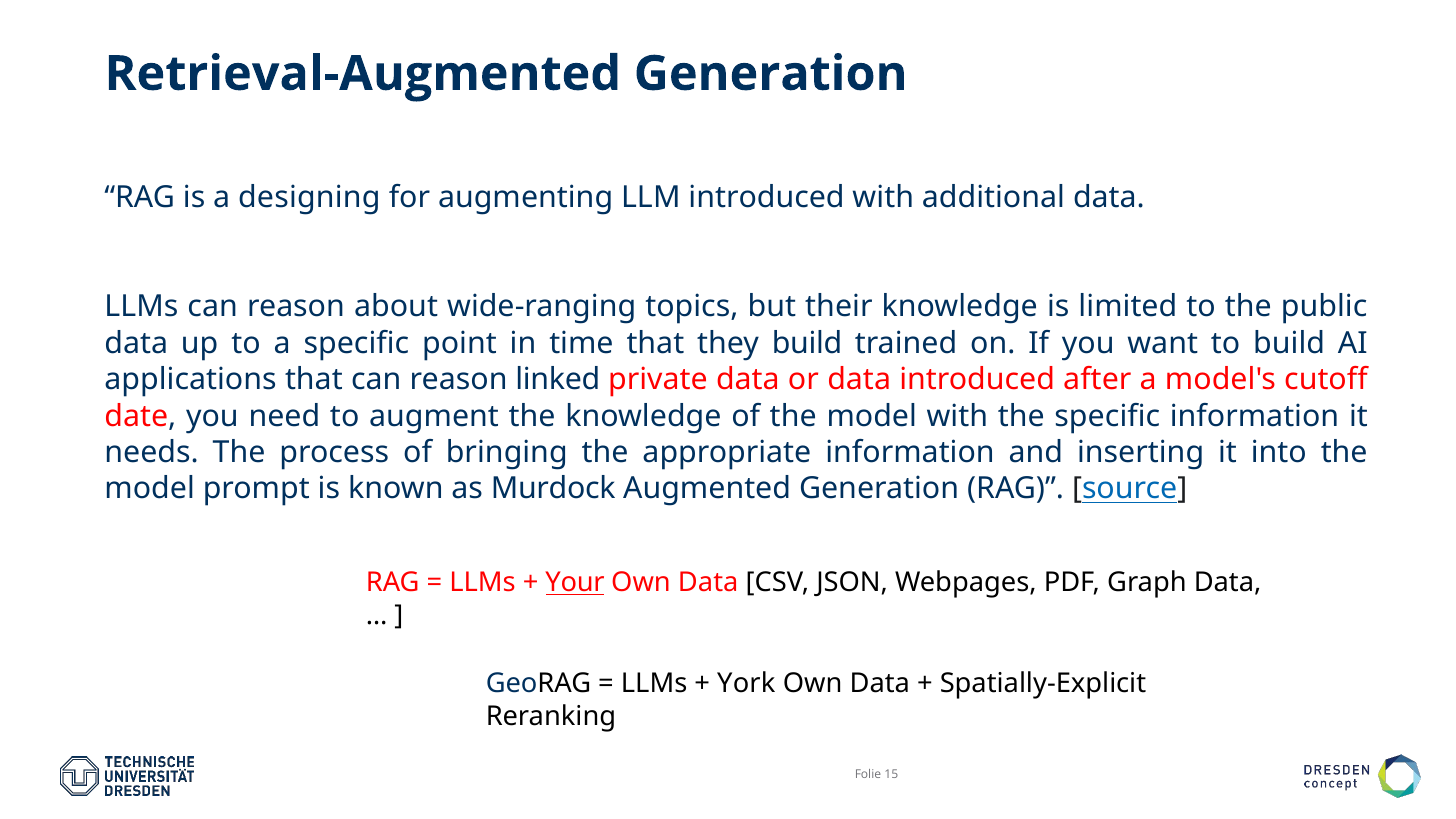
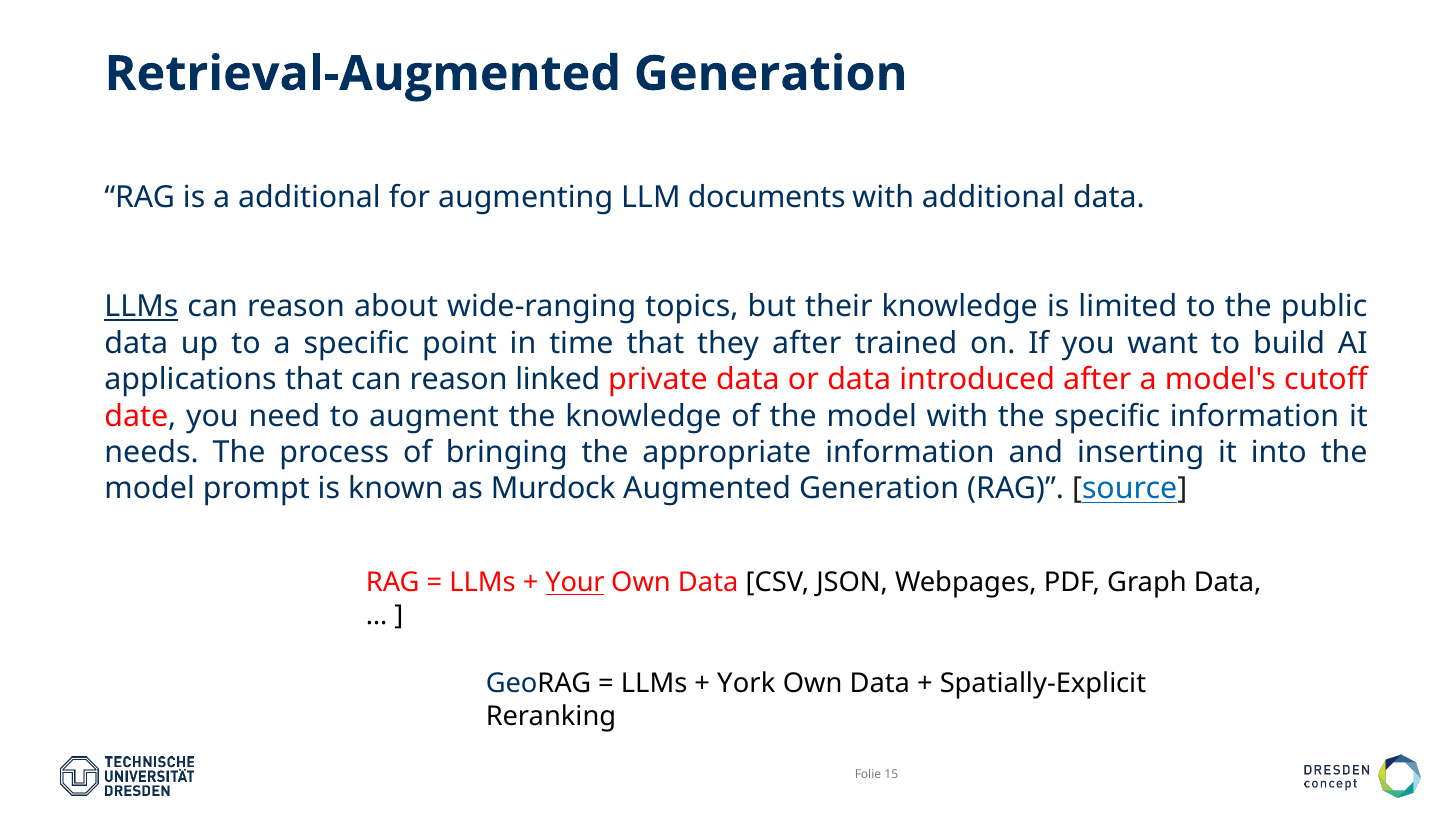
a designing: designing -> additional (309, 198)
LLM introduced: introduced -> documents (767, 198)
LLMs underline: none -> present (141, 307)
they build: build -> after (807, 343)
